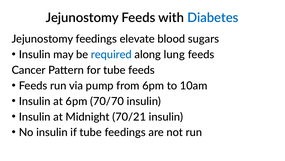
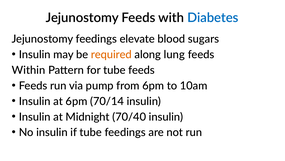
required colour: blue -> orange (111, 54)
Cancer: Cancer -> Within (29, 70)
70/70: 70/70 -> 70/14 (107, 101)
70/21: 70/21 -> 70/40 (129, 116)
